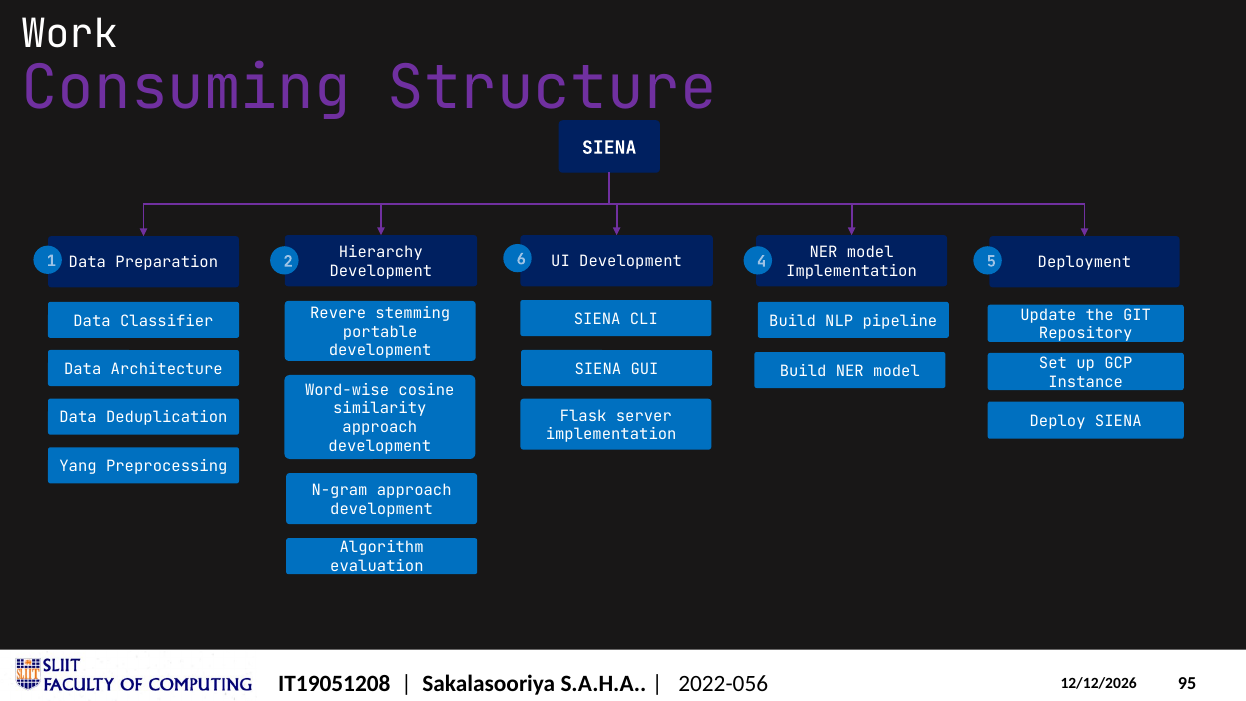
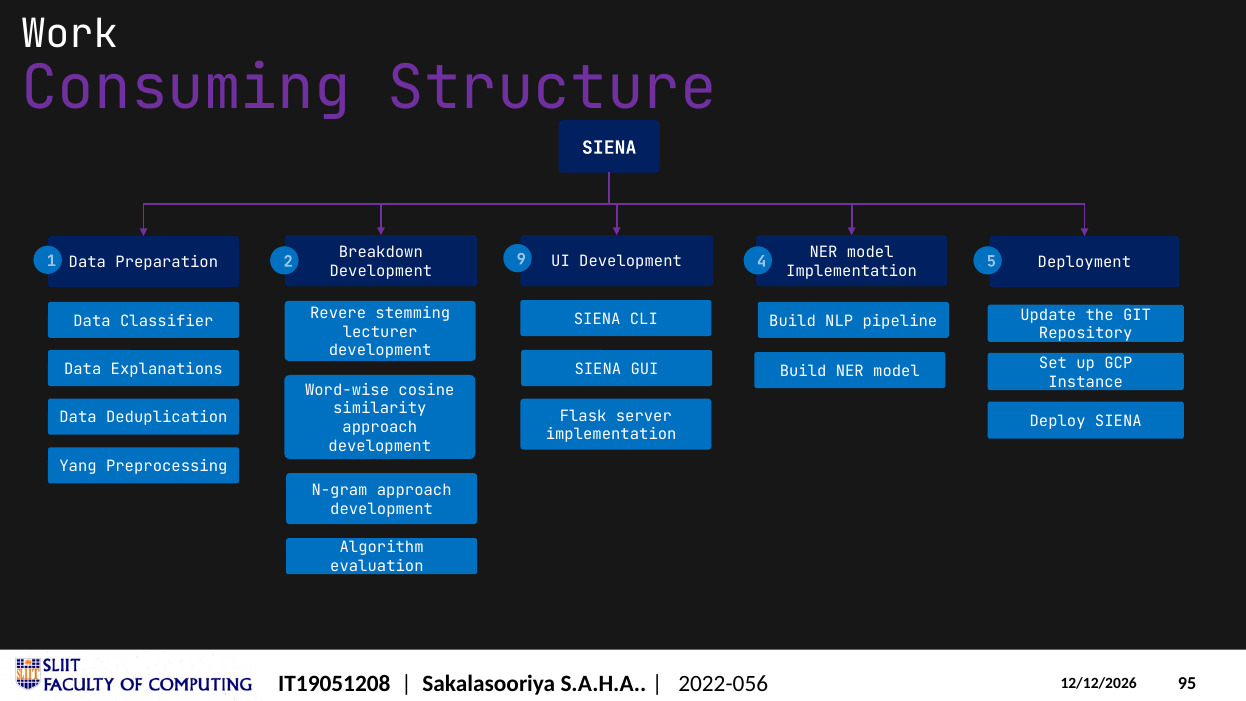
Hierarchy: Hierarchy -> Breakdown (381, 252)
6: 6 -> 9 (521, 259)
portable: portable -> lecturer (380, 332)
Architecture: Architecture -> Explanations (167, 369)
